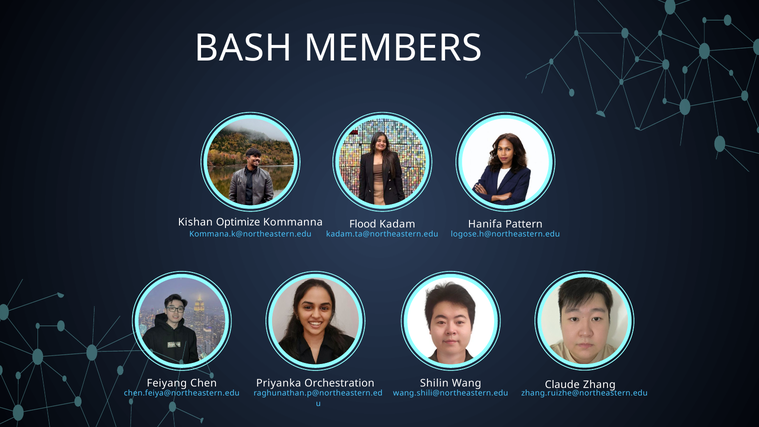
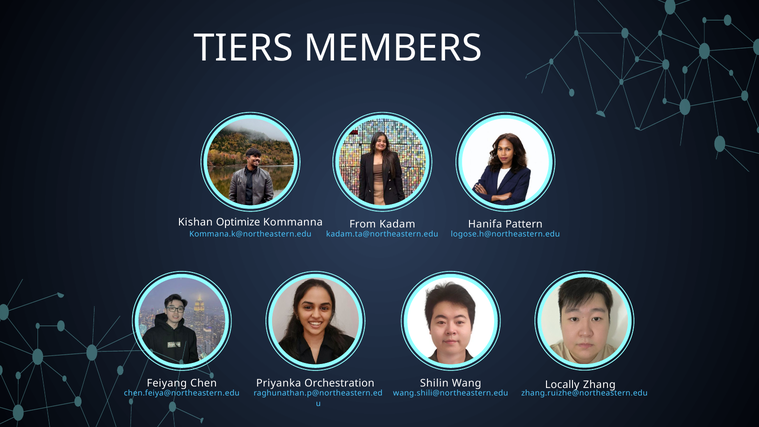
BASH: BASH -> TIERS (244, 48)
Flood: Flood -> From (363, 224)
Claude: Claude -> Locally (562, 385)
